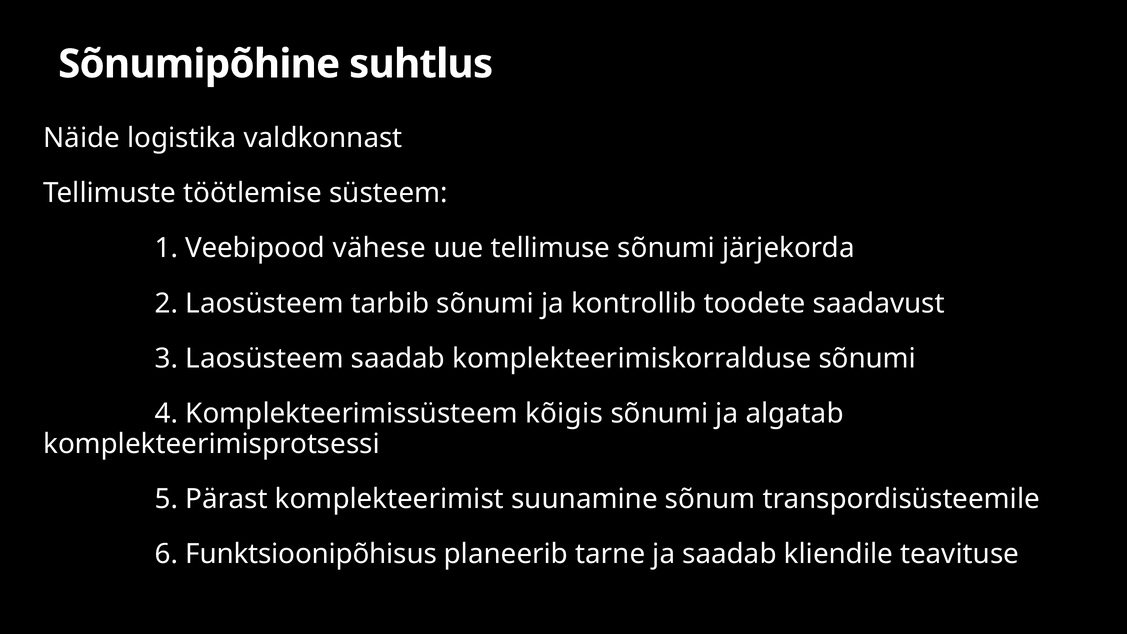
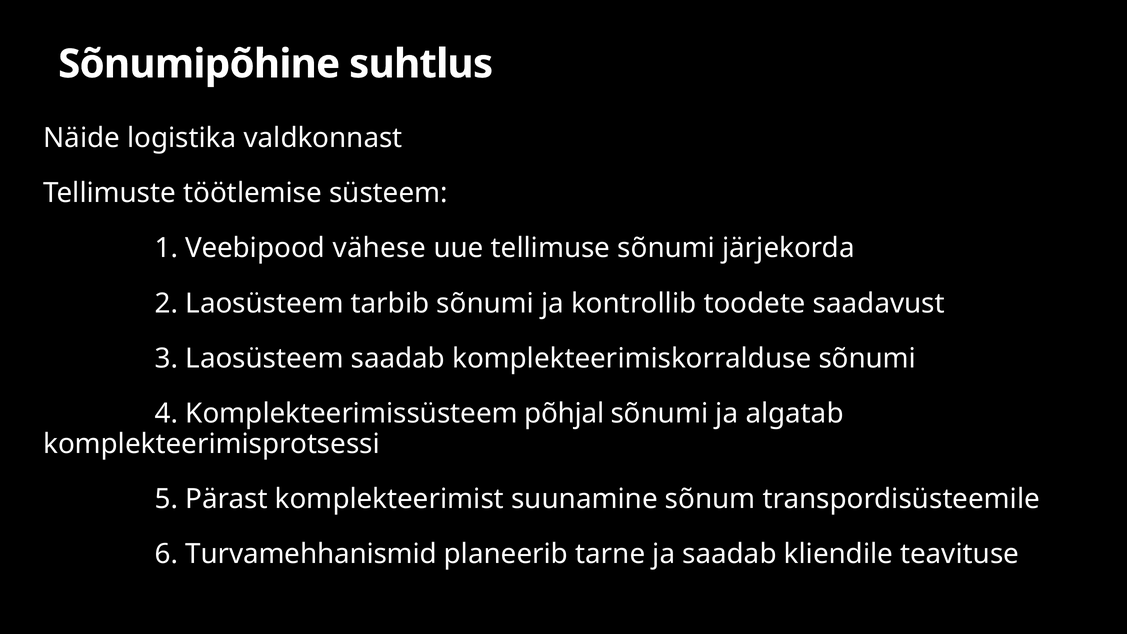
kõigis: kõigis -> põhjal (564, 414)
Funktsioonipõhisus: Funktsioonipõhisus -> Turvamehhanismid (311, 554)
